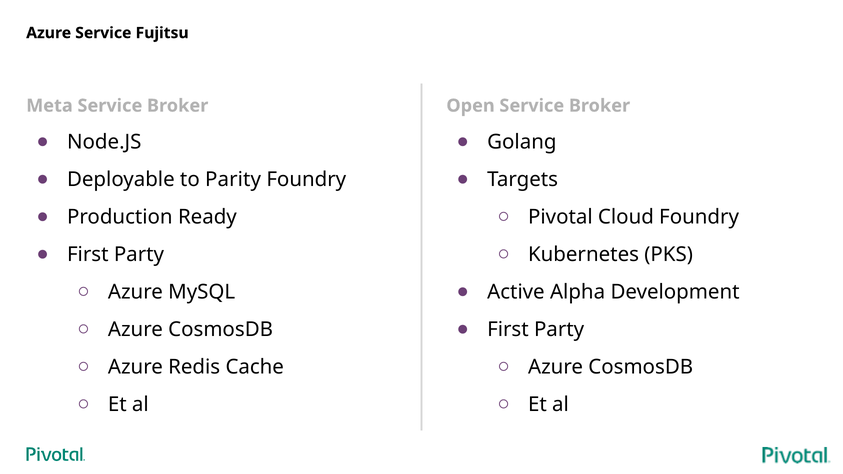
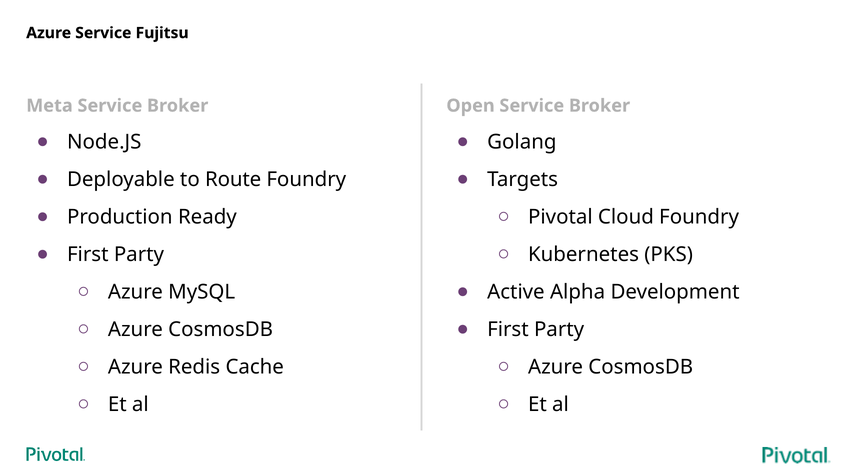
Parity: Parity -> Route (233, 180)
